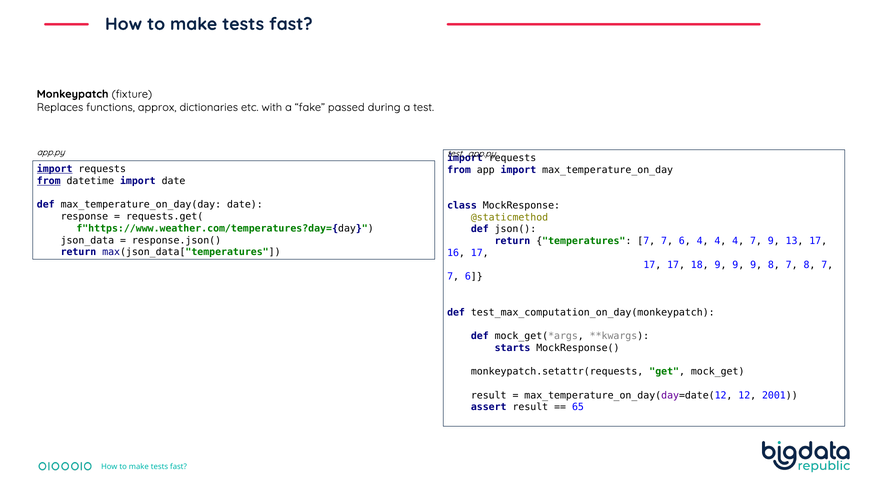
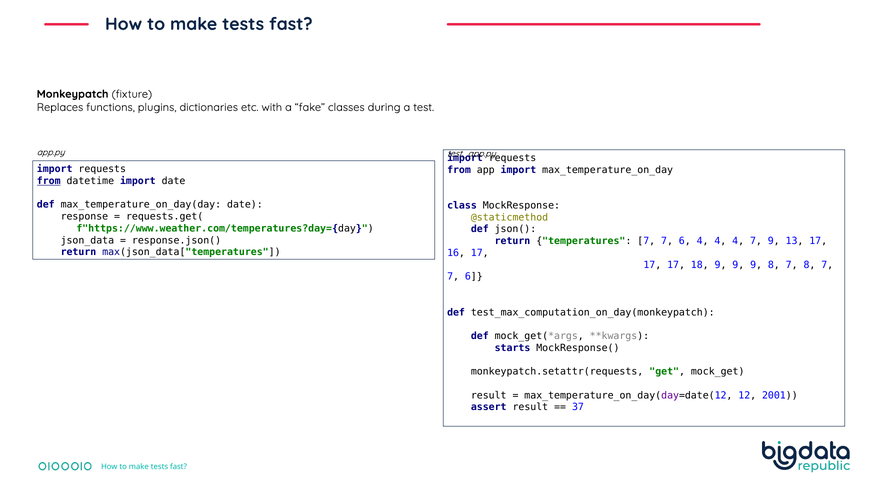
approx: approx -> plugins (157, 107)
passed: passed -> classes (346, 107)
import underline: present -> none (55, 169)
65: 65 -> 37 (578, 407)
